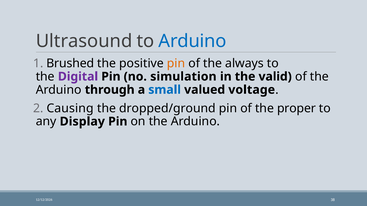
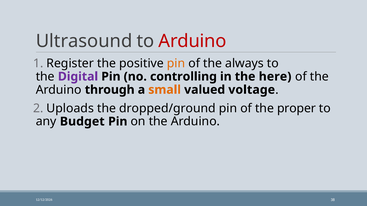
Arduino colour: blue -> red (192, 41)
Brushed: Brushed -> Register (70, 63)
simulation: simulation -> controlling (183, 77)
valid: valid -> here (275, 77)
small colour: blue -> orange (165, 90)
Causing: Causing -> Uploads (70, 108)
Display: Display -> Budget (82, 122)
